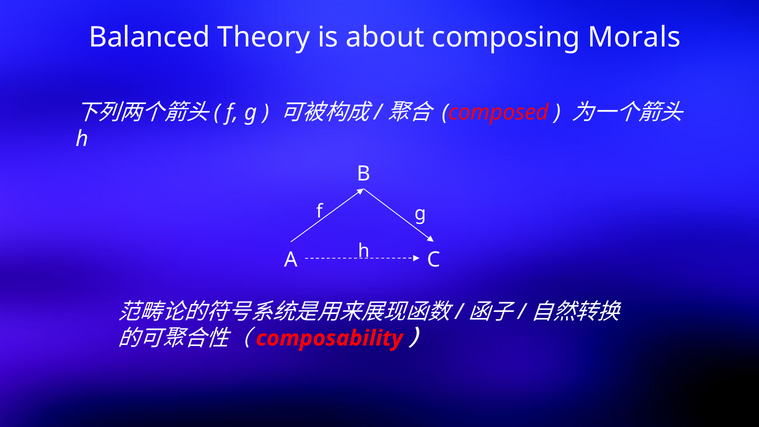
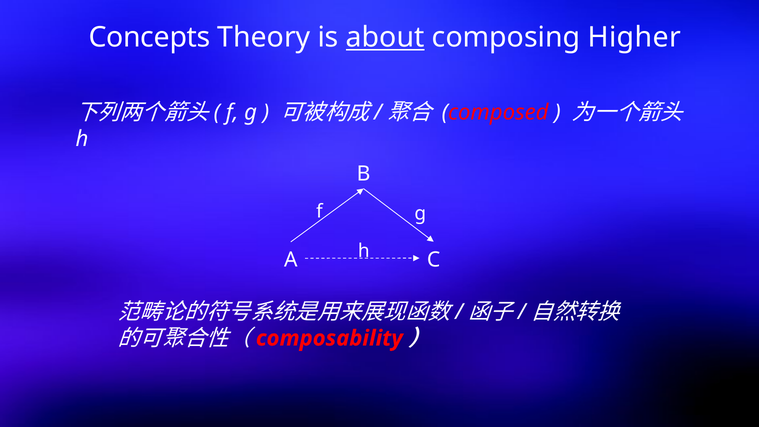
Balanced: Balanced -> Concepts (150, 37)
about underline: none -> present (385, 37)
Morals: Morals -> Higher (634, 37)
